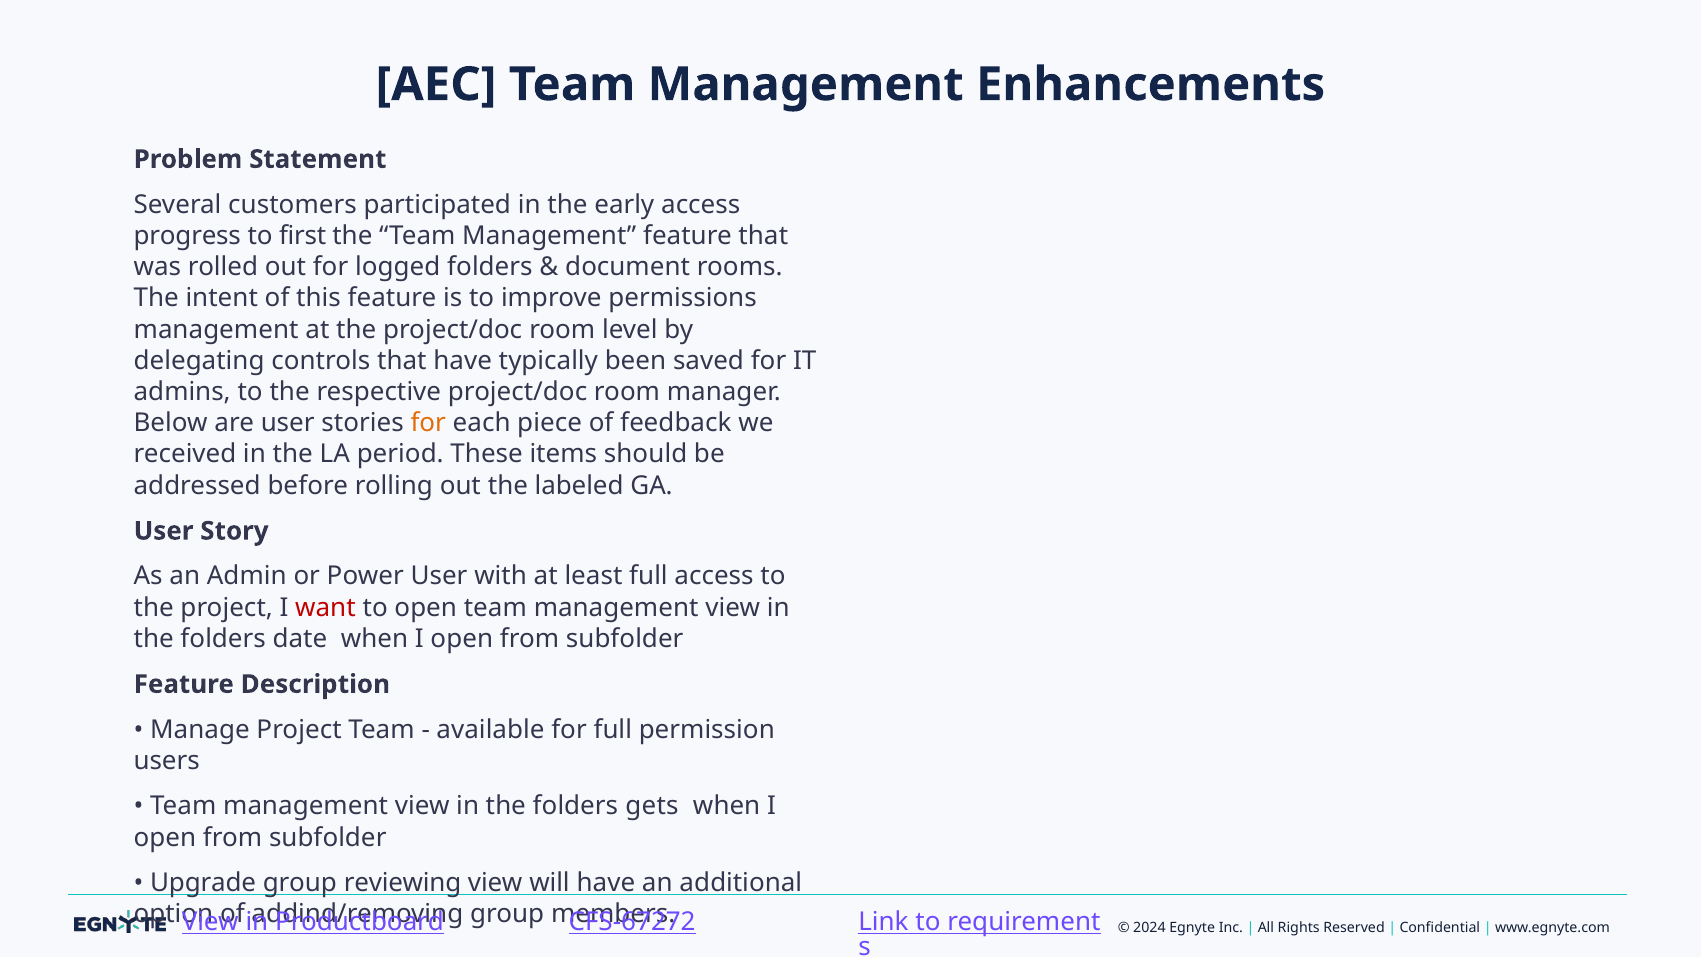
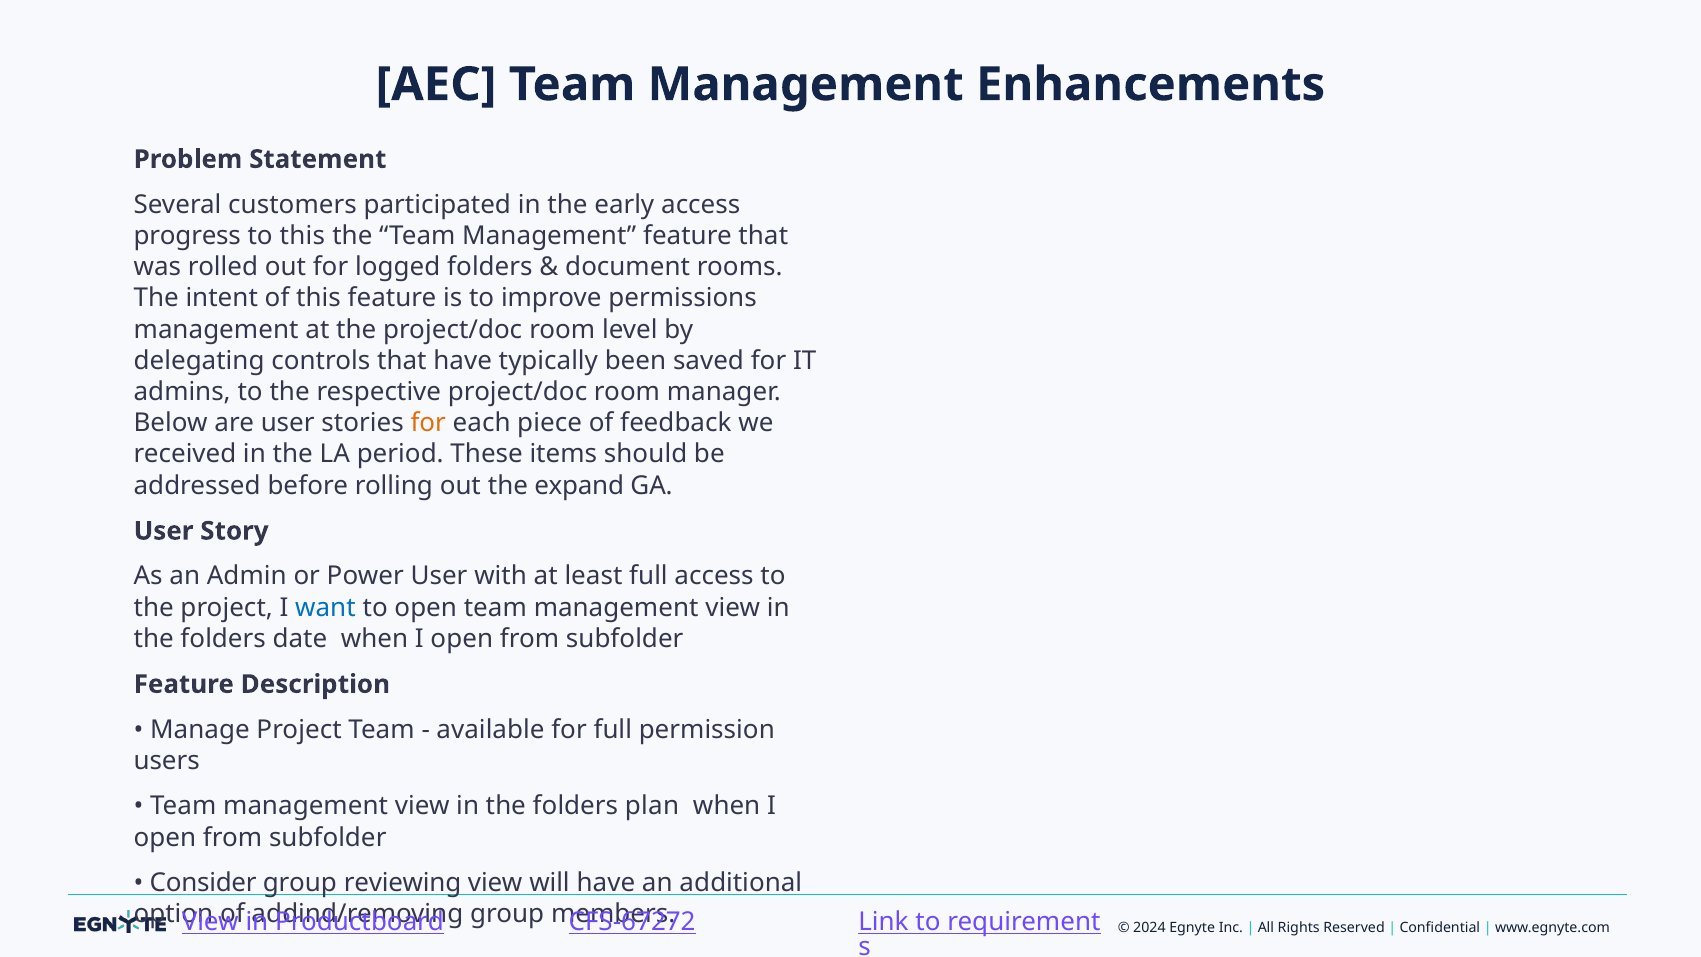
to first: first -> this (302, 236)
labeled: labeled -> expand (579, 486)
want colour: red -> blue (325, 608)
gets: gets -> plan (652, 806)
Upgrade: Upgrade -> Consider (203, 883)
